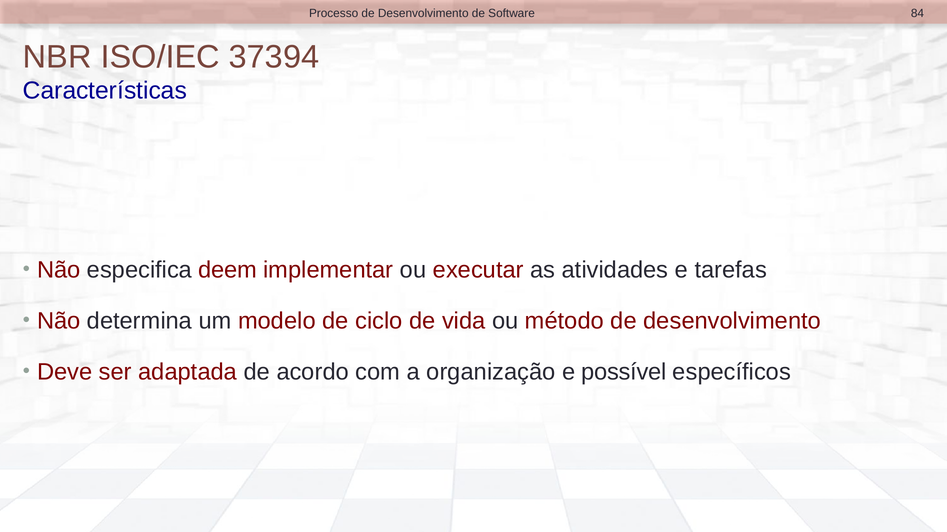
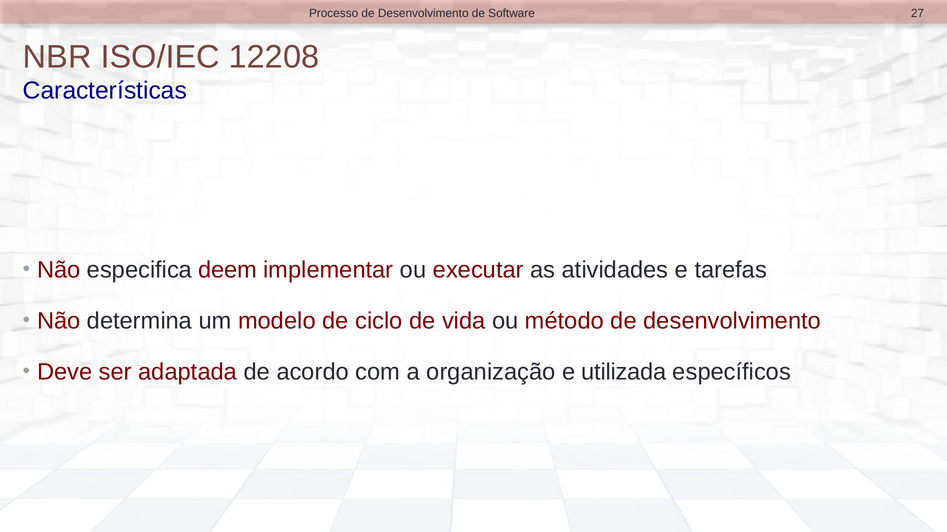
84: 84 -> 27 (918, 13)
37394: 37394 -> 12208 (274, 57)
possível: possível -> utilizada (624, 372)
